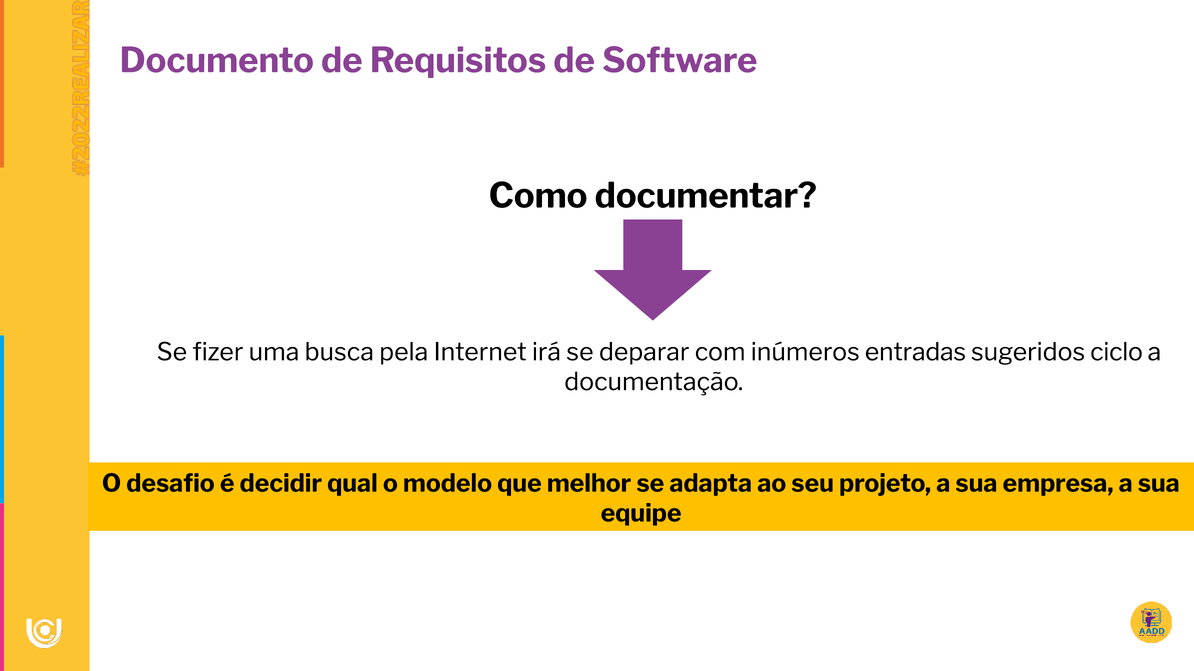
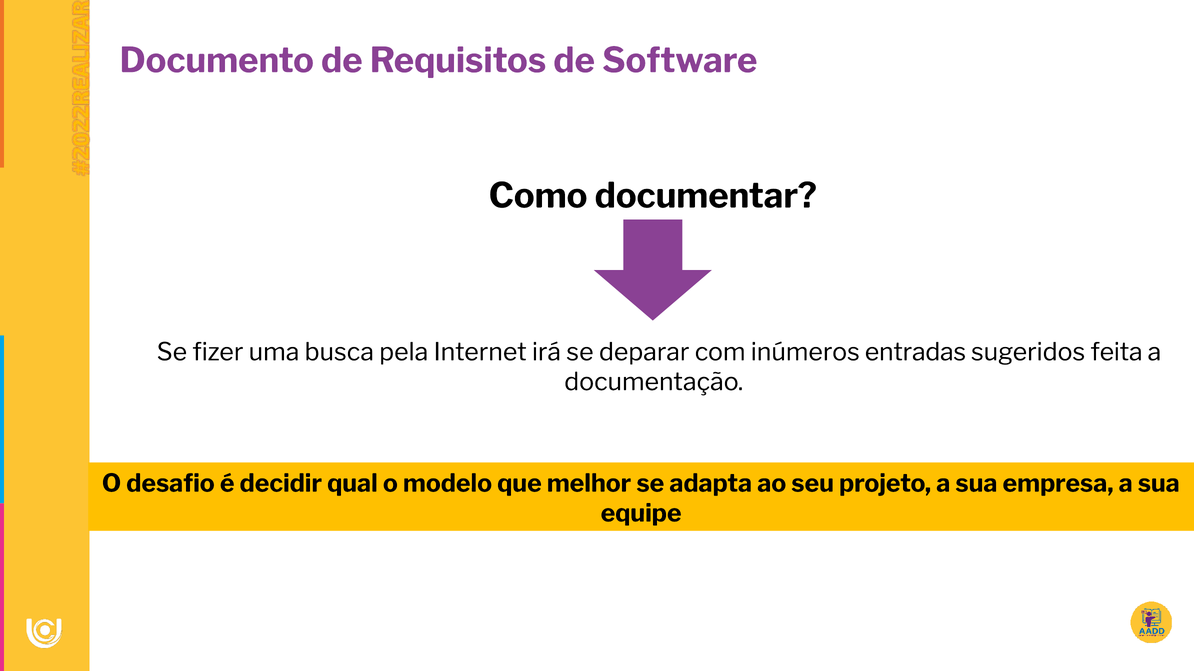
ciclo: ciclo -> feita (1117, 352)
